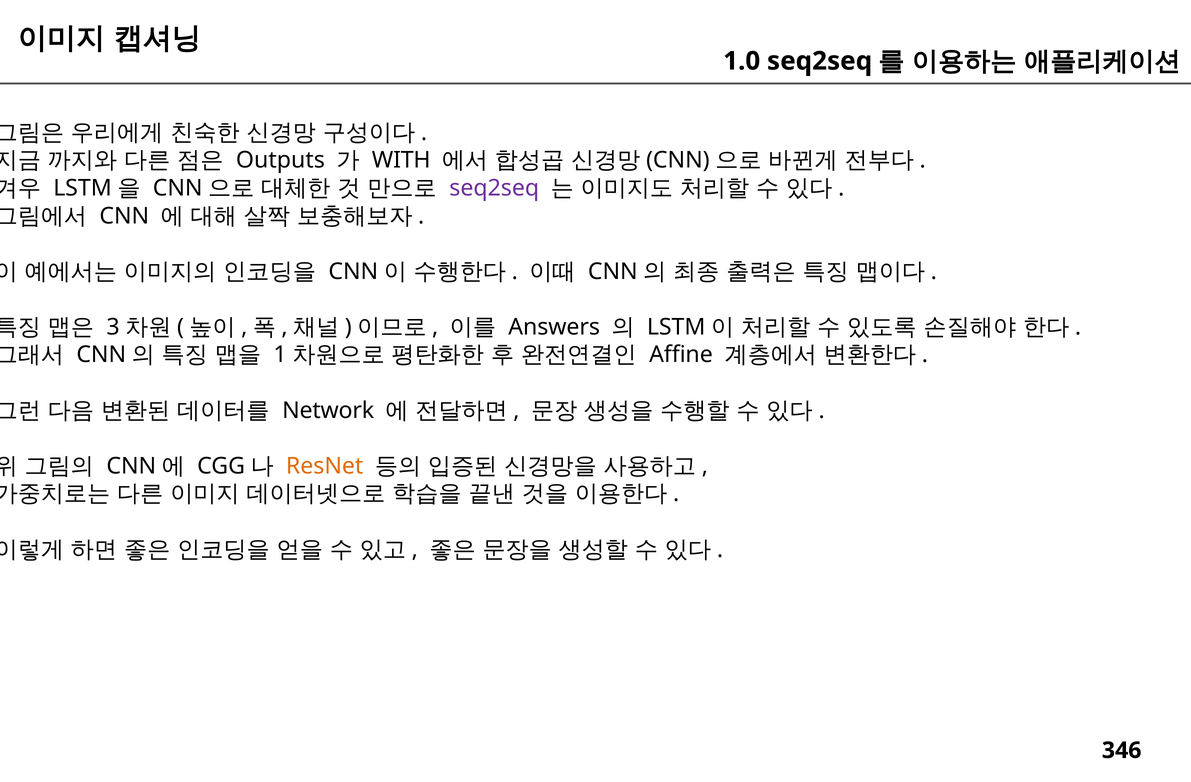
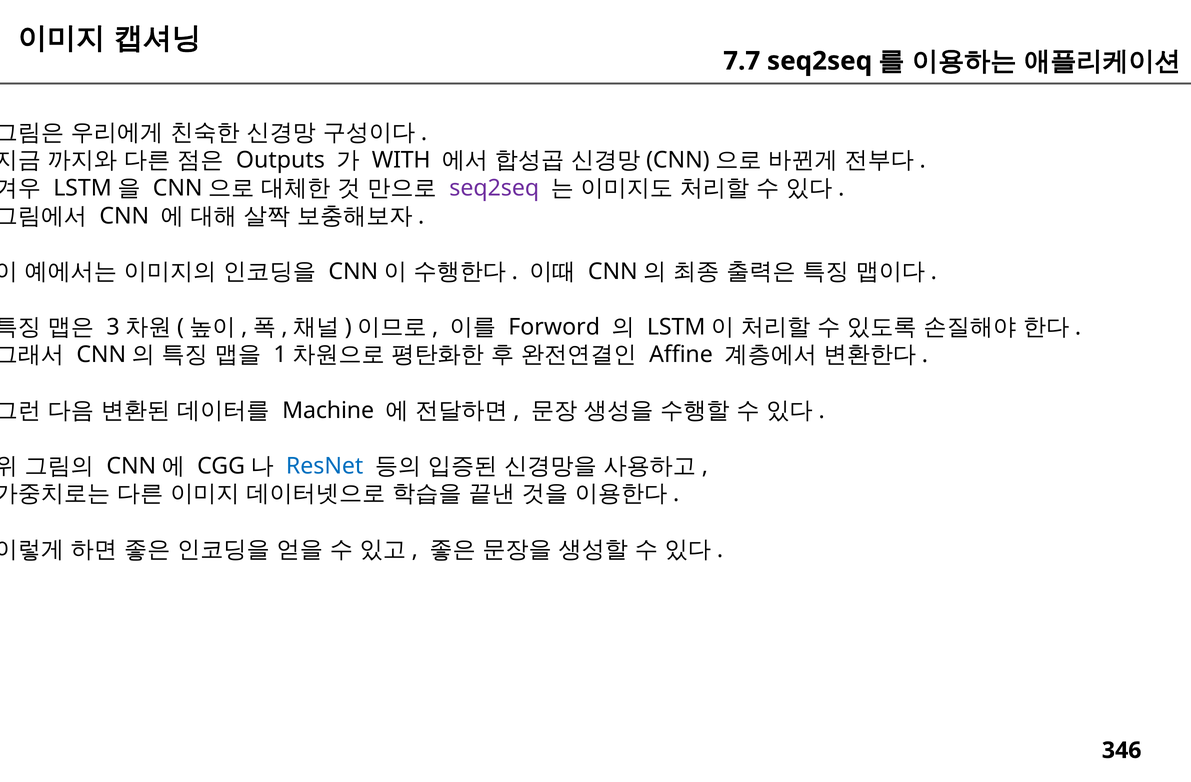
1.0: 1.0 -> 7.7 (742, 61)
Answers: Answers -> Forword (554, 327)
Network: Network -> Machine (328, 411)
ResNet colour: orange -> blue (325, 466)
